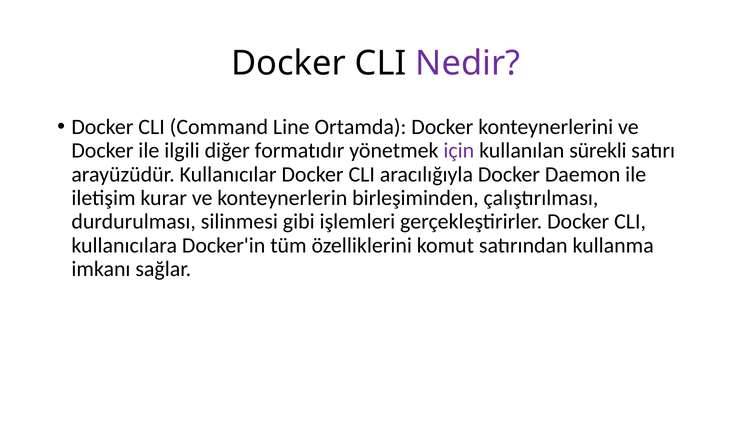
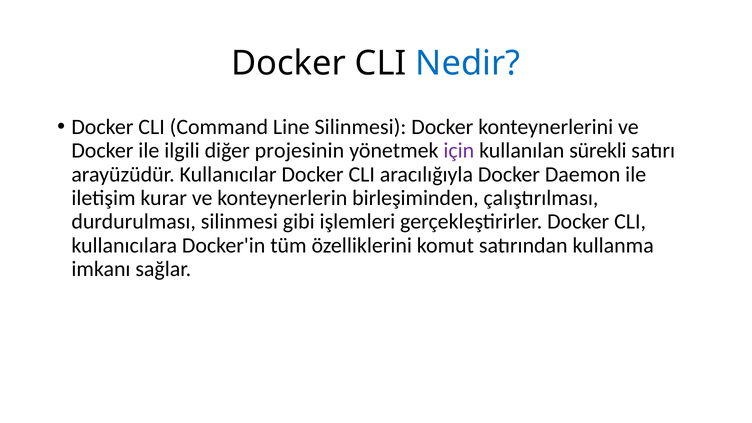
Nedir colour: purple -> blue (468, 63)
Line Ortamda: Ortamda -> Silinmesi (360, 127)
formatıdır: formatıdır -> projesinin (299, 151)
